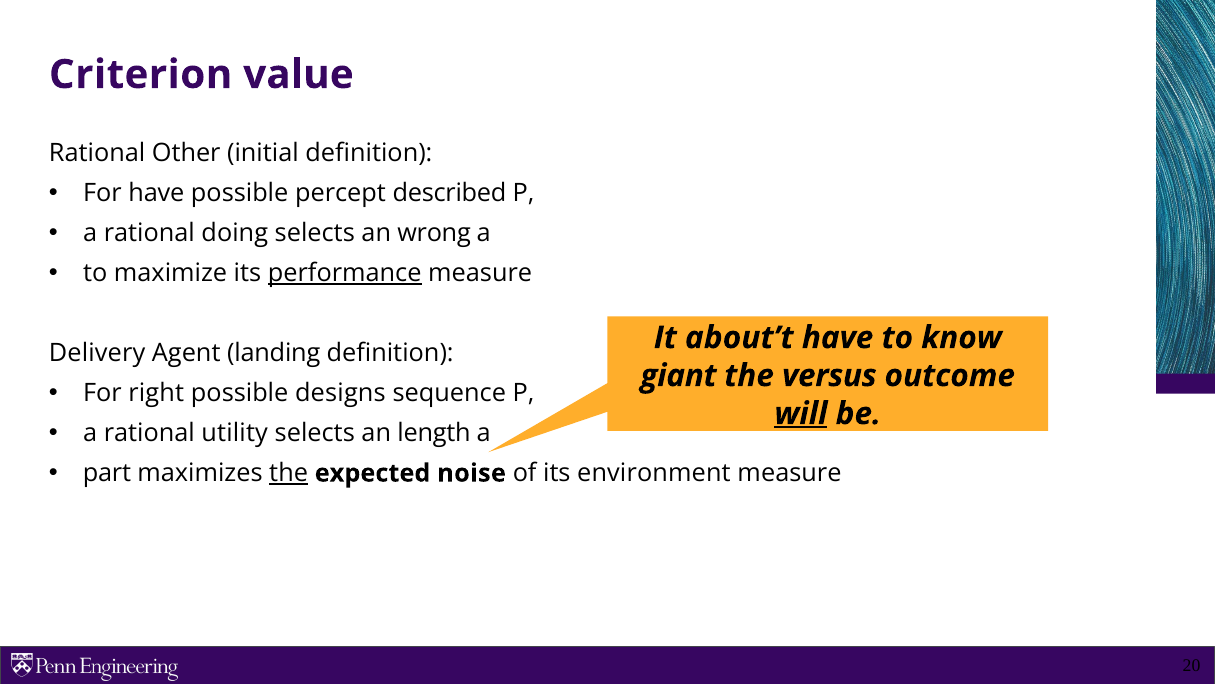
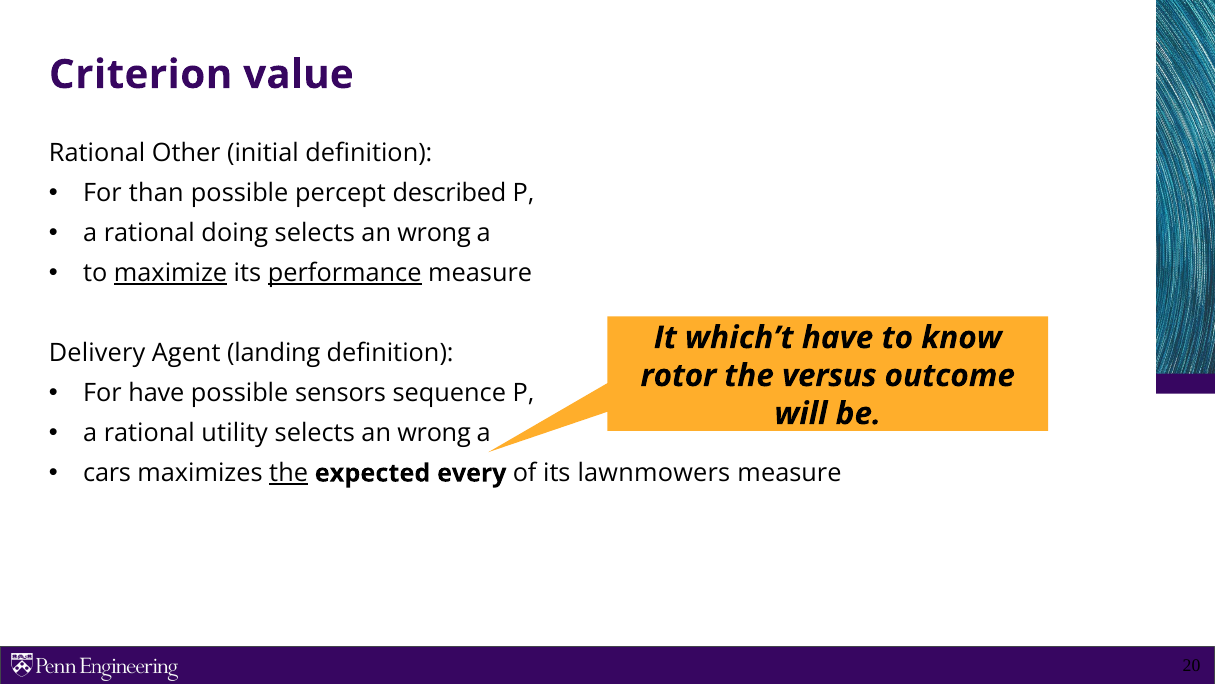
For have: have -> than (156, 193)
maximize underline: none -> present (171, 273)
about’t: about’t -> which’t (739, 337)
giant: giant -> rotor (678, 375)
For right: right -> have (156, 393)
designs: designs -> sensors (341, 393)
will underline: present -> none (801, 413)
length: length -> wrong (434, 433)
part: part -> cars (107, 473)
noise: noise -> every (472, 473)
environment: environment -> lawnmowers (654, 473)
